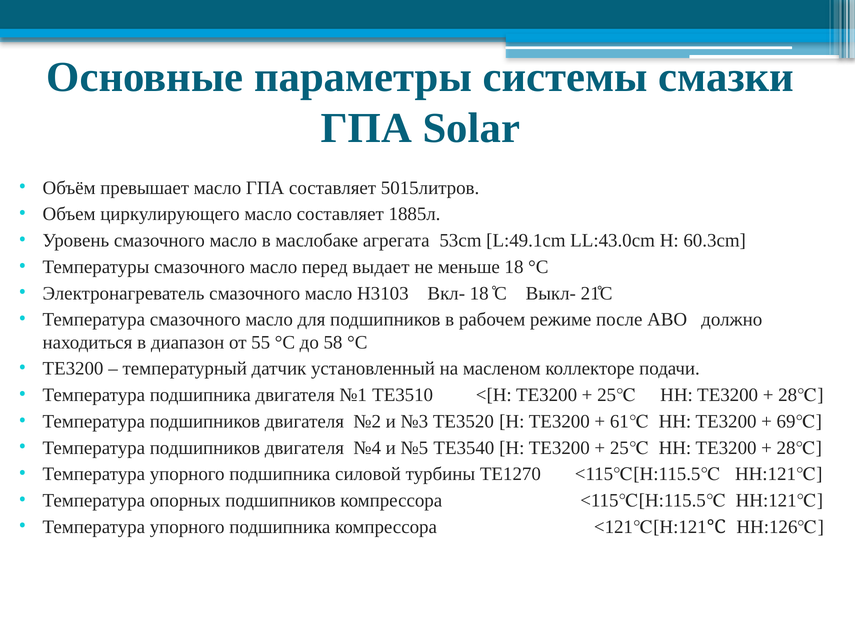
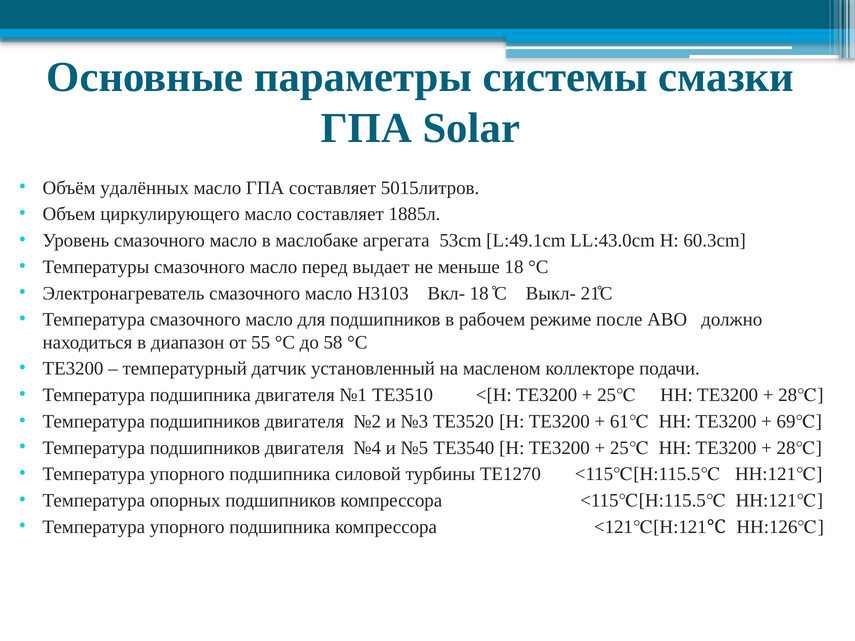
превышает: превышает -> удалённых (145, 188)
